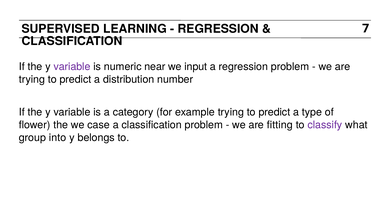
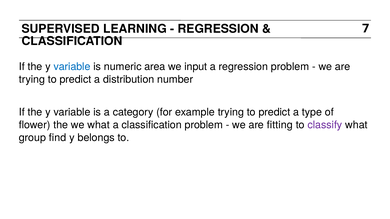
variable colour: purple -> blue (72, 67)
near: near -> area (155, 67)
we case: case -> what (99, 125)
into: into -> find (58, 138)
